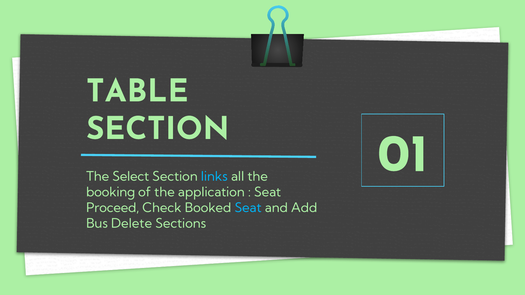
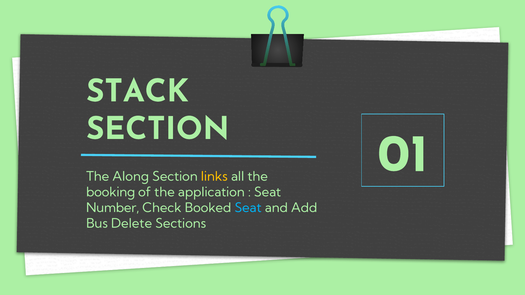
TABLE: TABLE -> STACK (137, 91)
Select: Select -> Along (131, 177)
links colour: light blue -> yellow (214, 177)
Proceed: Proceed -> Number (113, 208)
